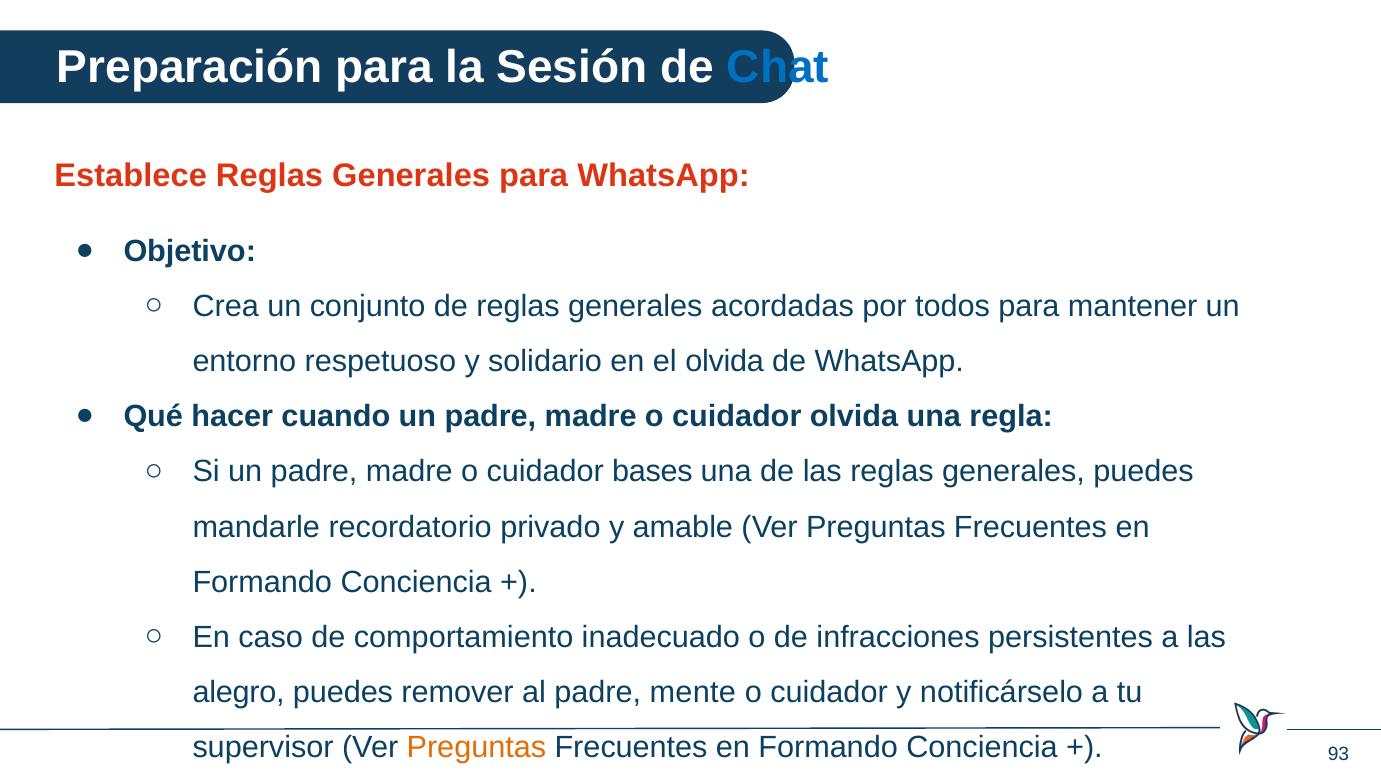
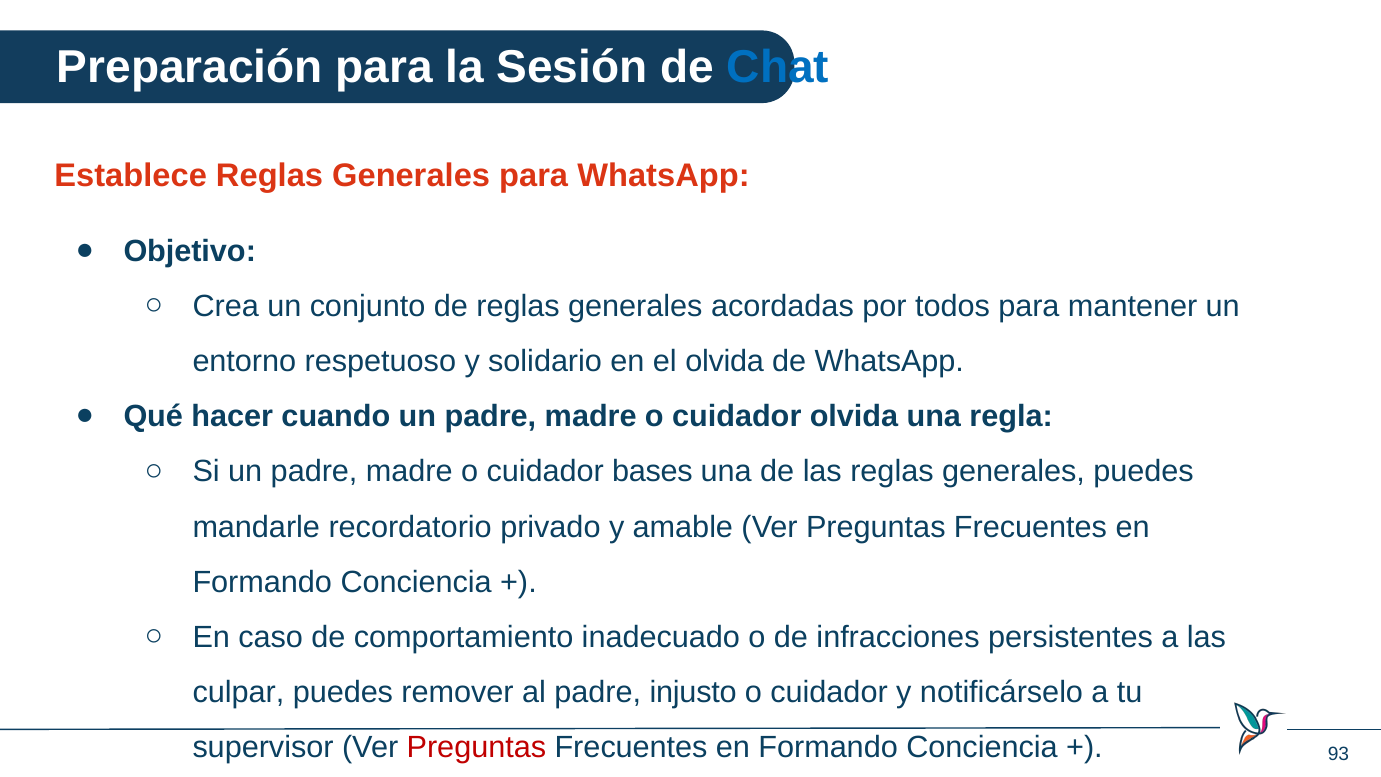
alegro: alegro -> culpar (238, 692)
mente: mente -> injusto (693, 692)
Preguntas colour: orange -> red (476, 748)
